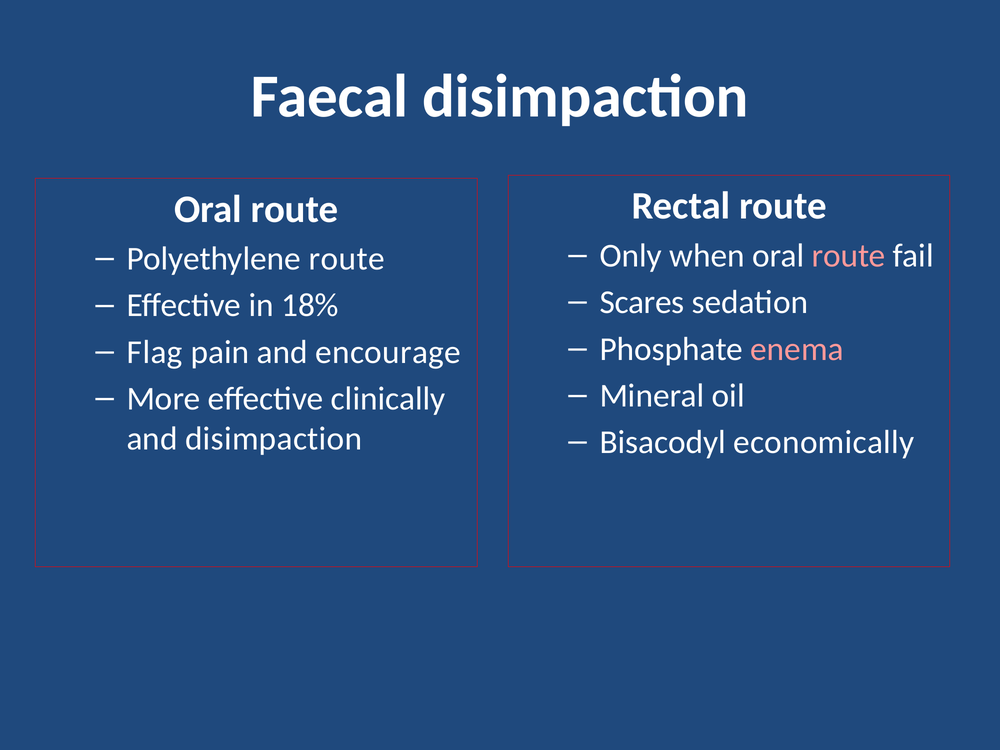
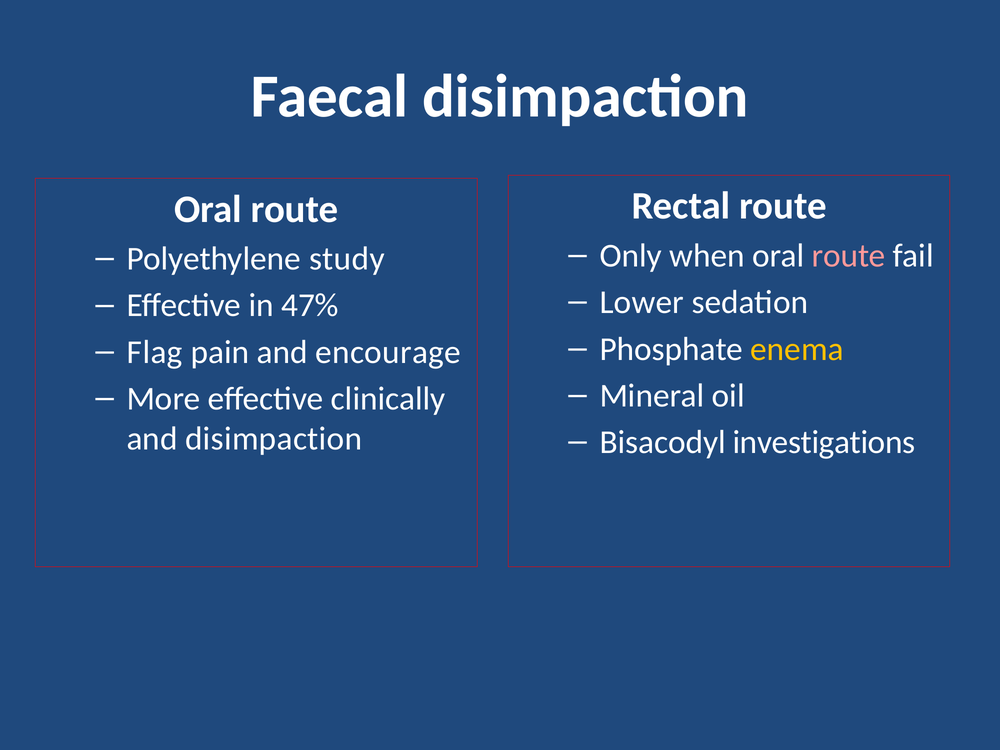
Polyethylene route: route -> study (347, 259)
Scares: Scares -> Lower (642, 302)
18%: 18% -> 47% (310, 305)
enema colour: pink -> yellow (797, 349)
economically: economically -> investigations (824, 442)
